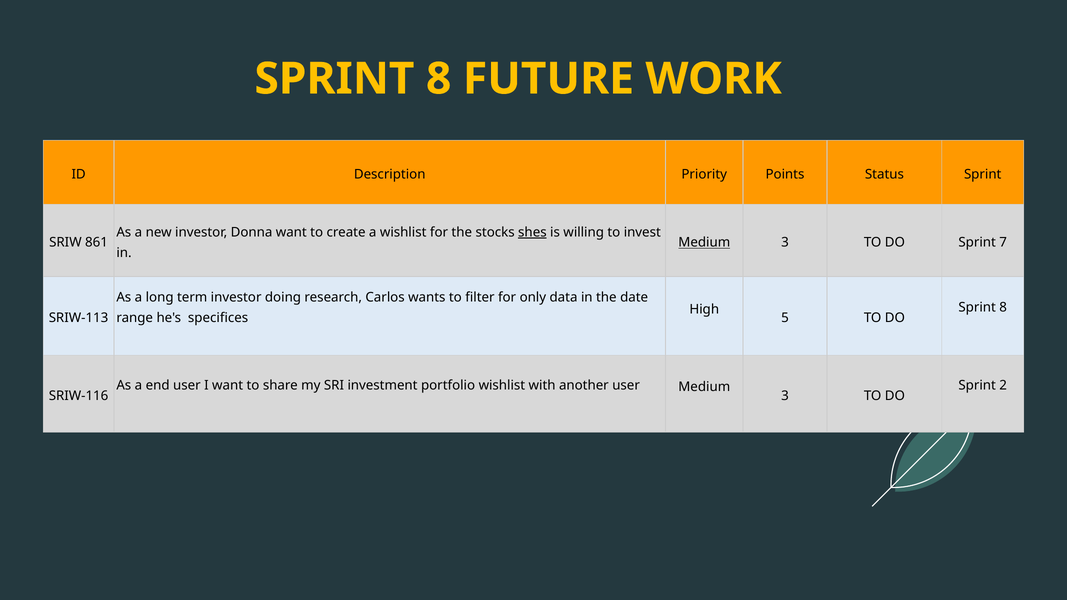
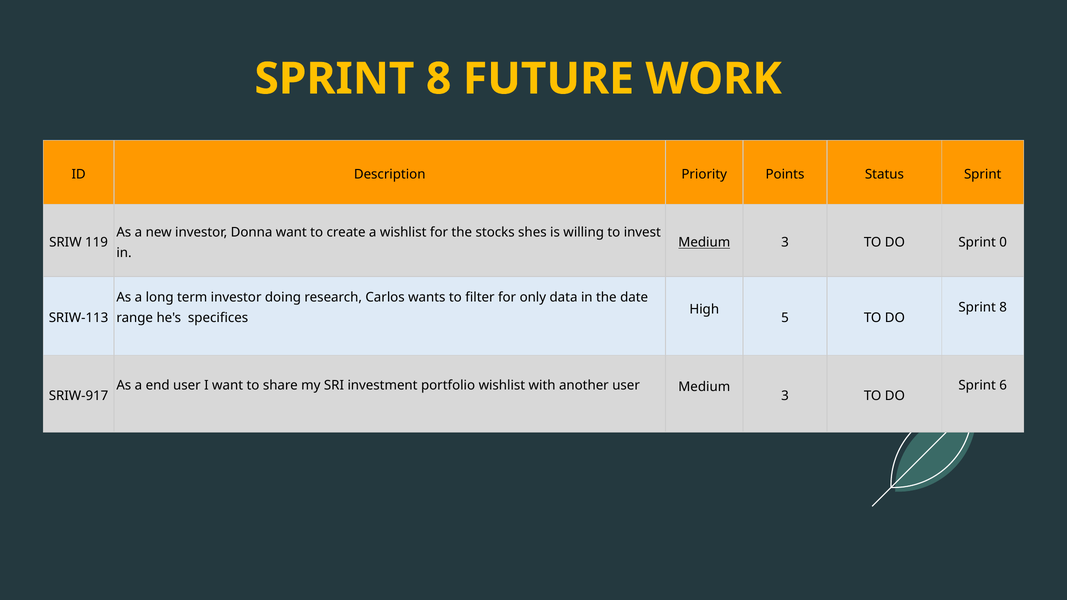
shes underline: present -> none (532, 232)
861: 861 -> 119 (97, 243)
7: 7 -> 0 (1003, 243)
2: 2 -> 6 (1003, 385)
SRIW-116: SRIW-116 -> SRIW-917 (79, 396)
